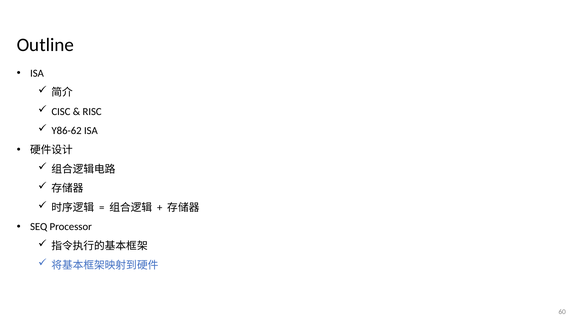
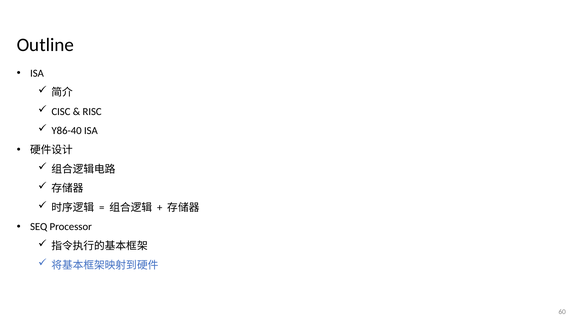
Y86-62: Y86-62 -> Y86-40 (67, 131)
